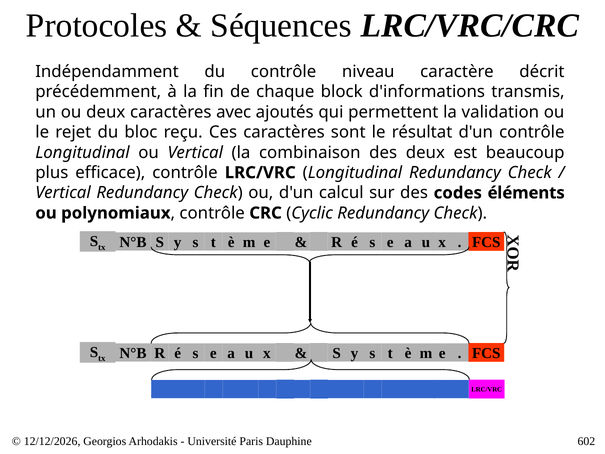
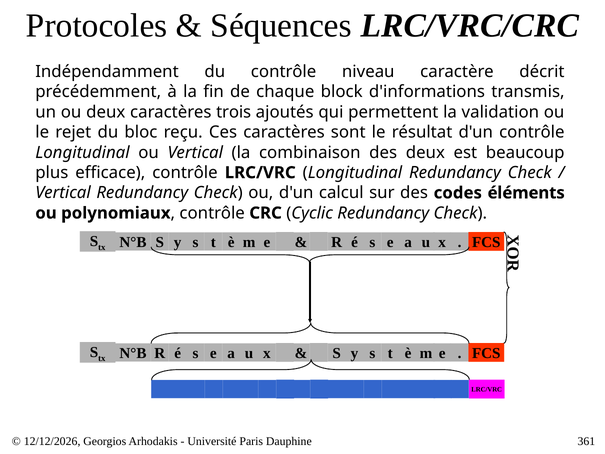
avec: avec -> trois (234, 112)
602: 602 -> 361 (586, 441)
